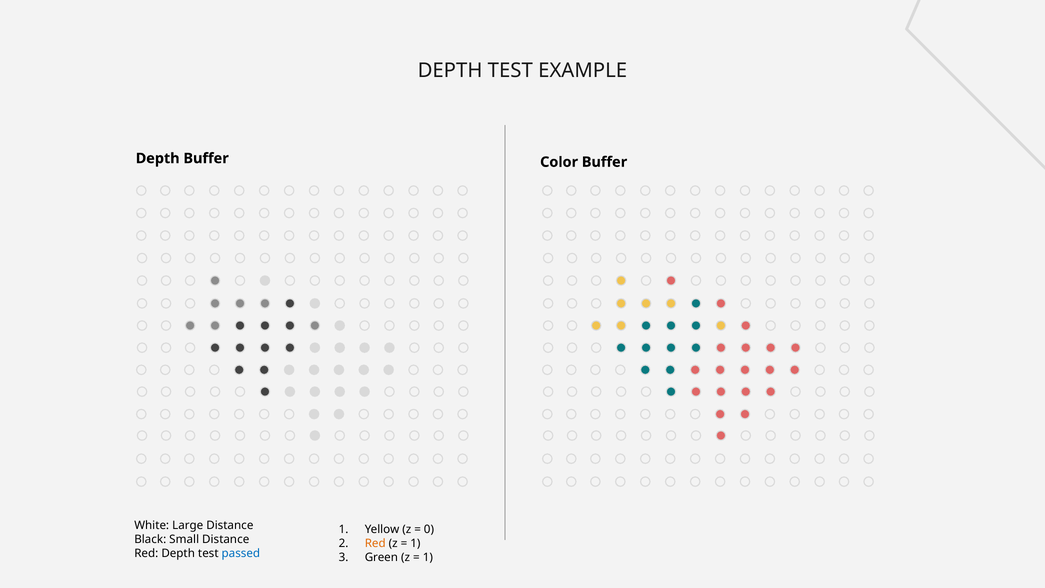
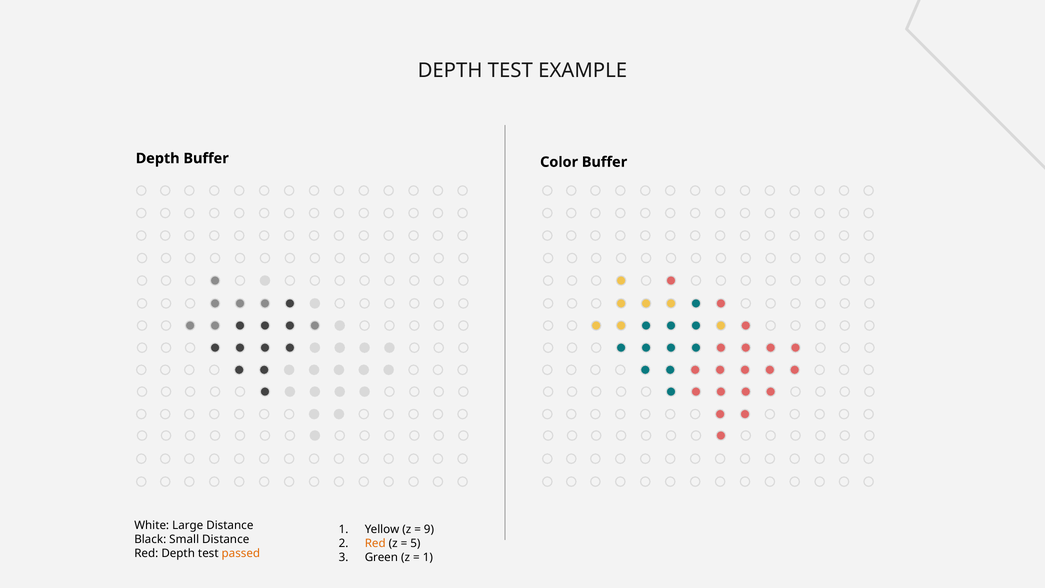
0: 0 -> 9 (429, 529)
1: 1 -> 5 (415, 543)
passed colour: blue -> orange (241, 553)
